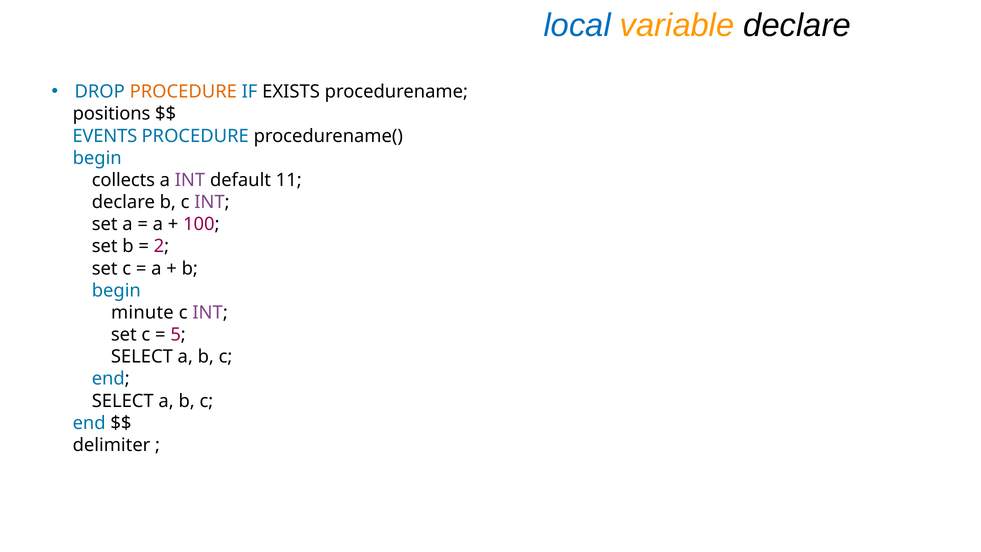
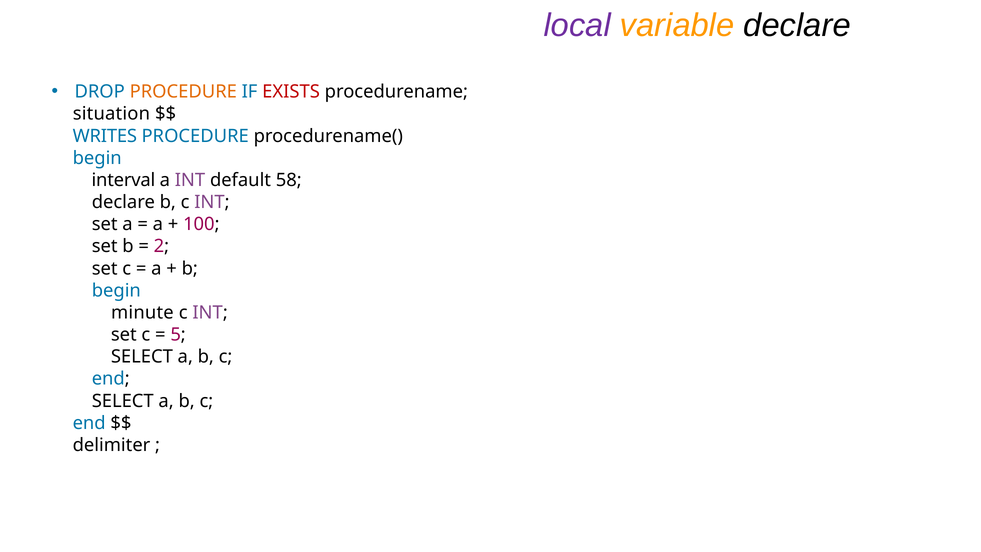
local colour: blue -> purple (577, 26)
EXISTS colour: black -> red (291, 92)
positions: positions -> situation (111, 114)
EVENTS: EVENTS -> WRITES (105, 136)
collects: collects -> interval (123, 180)
11: 11 -> 58 (289, 180)
